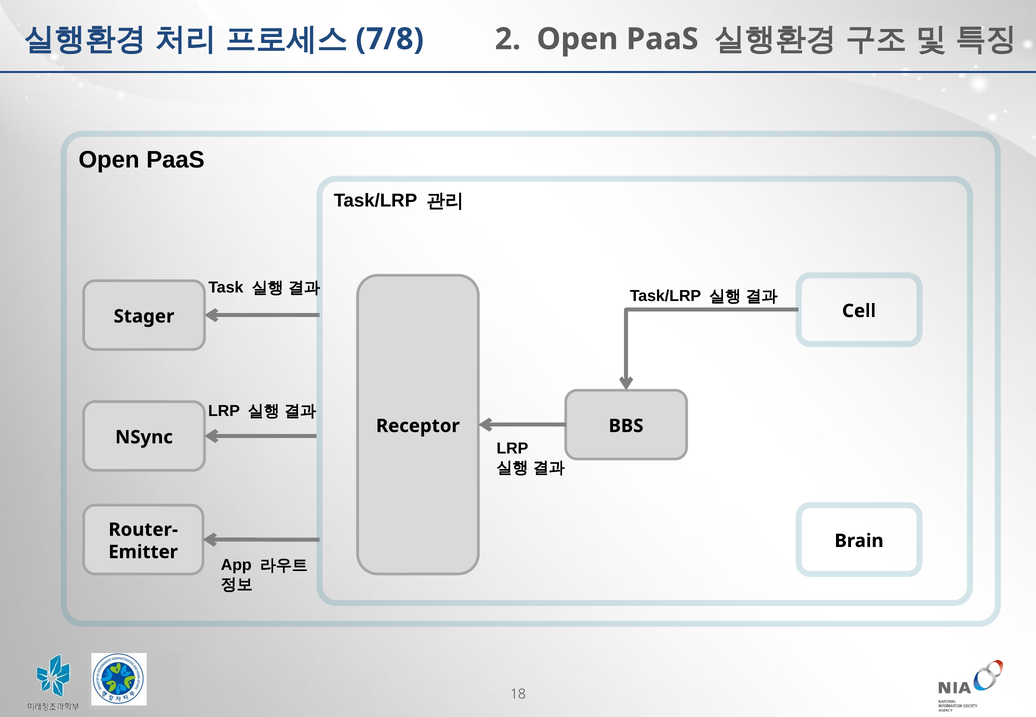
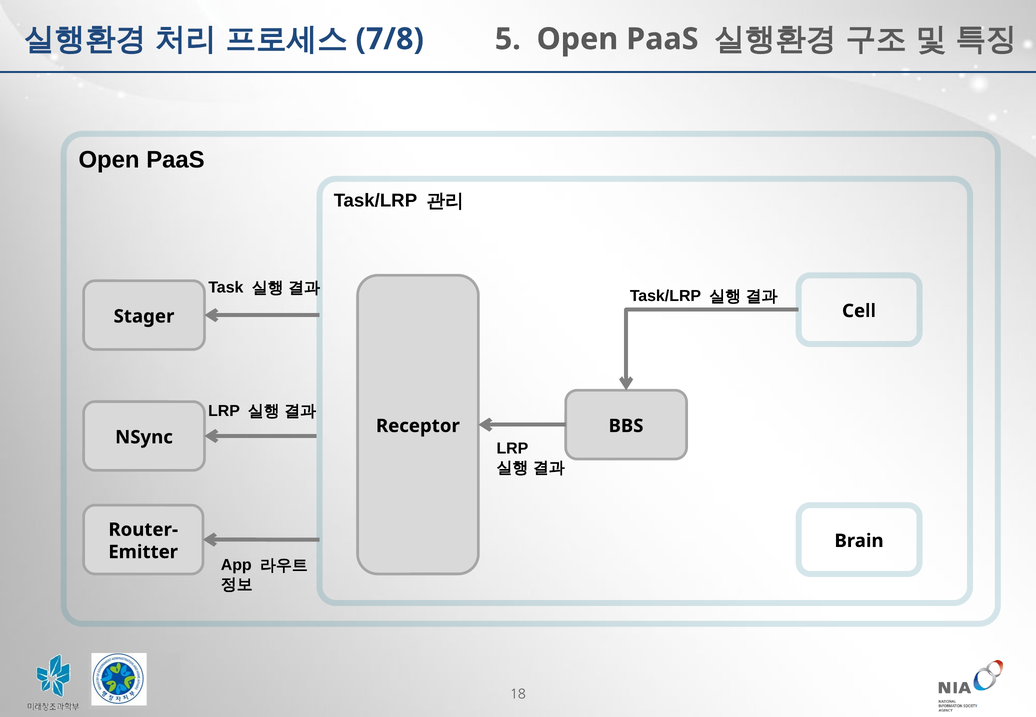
2: 2 -> 5 (508, 39)
